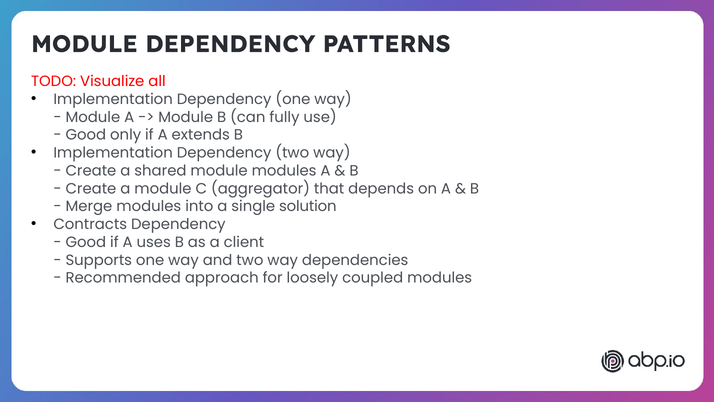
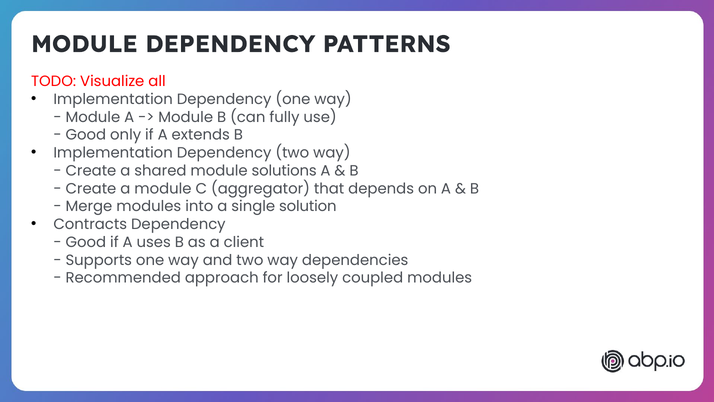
module modules: modules -> solutions (284, 171)
